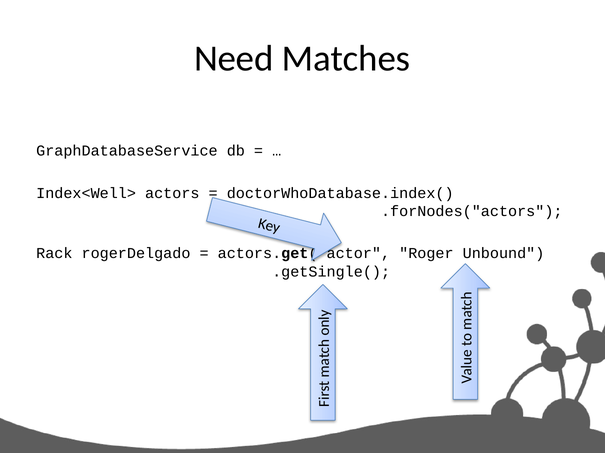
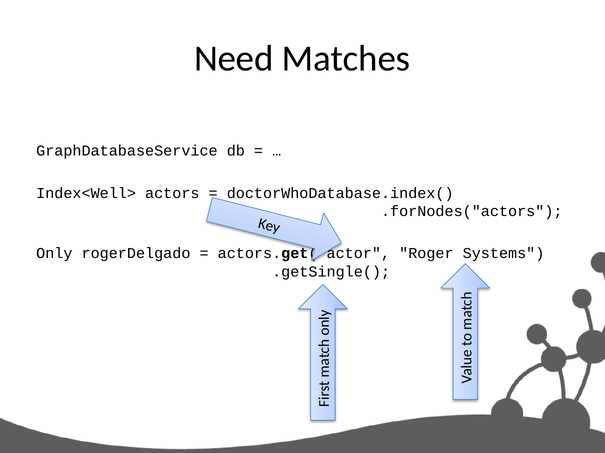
Rack: Rack -> Only (54, 254)
Unbound: Unbound -> Systems (504, 254)
